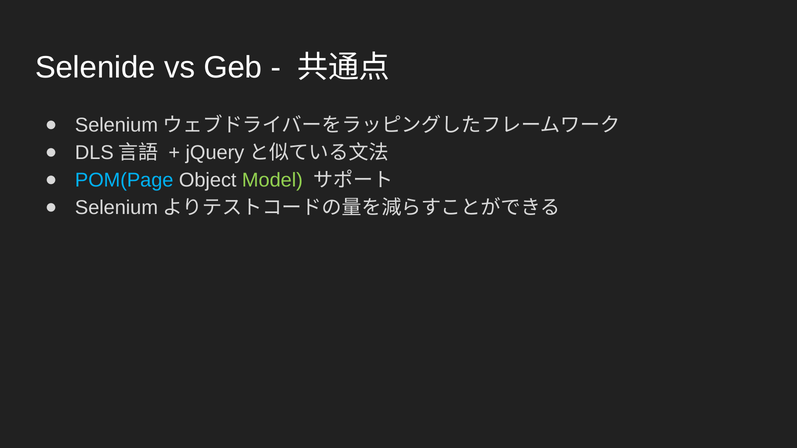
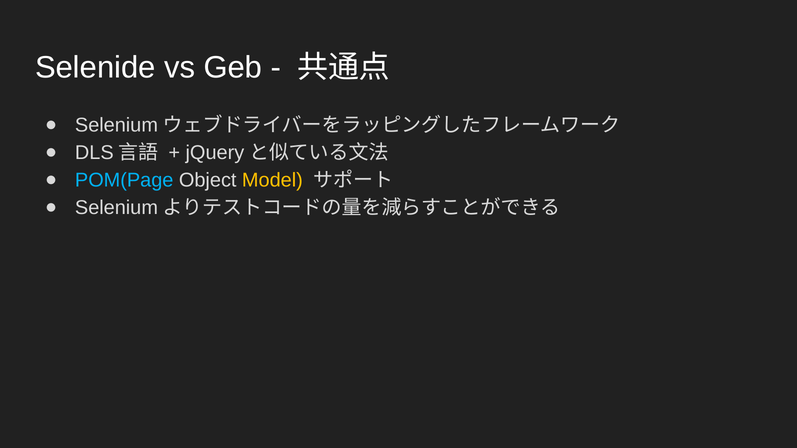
Model colour: light green -> yellow (272, 180)
